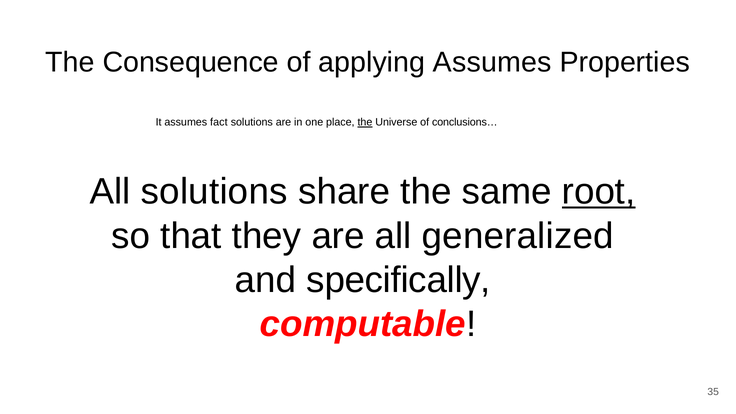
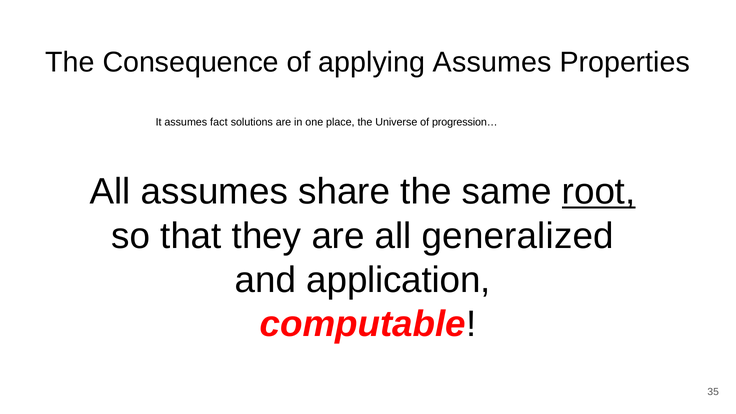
the underline: present -> none (365, 122)
conclusions…: conclusions… -> progression… (465, 122)
All solutions: solutions -> assumes (214, 192)
specifically: specifically -> application (398, 280)
